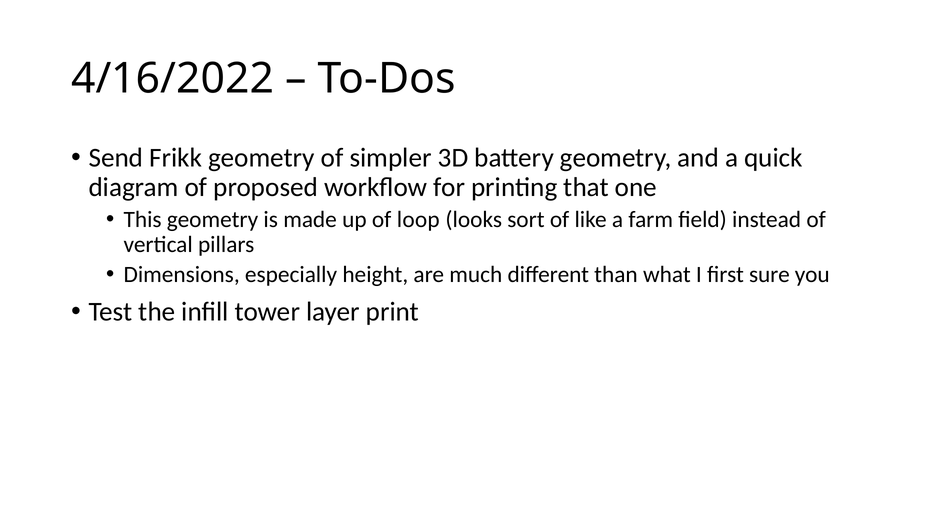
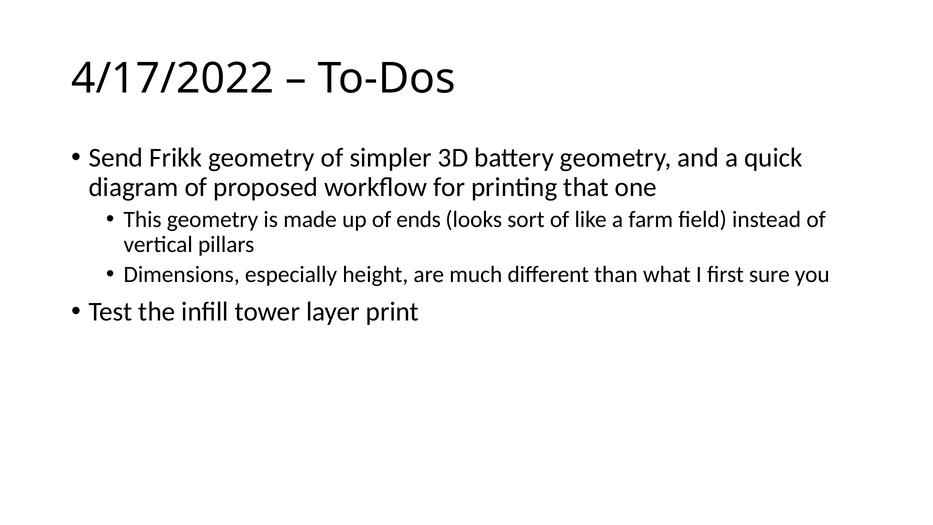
4/16/2022: 4/16/2022 -> 4/17/2022 (173, 78)
loop: loop -> ends (419, 219)
